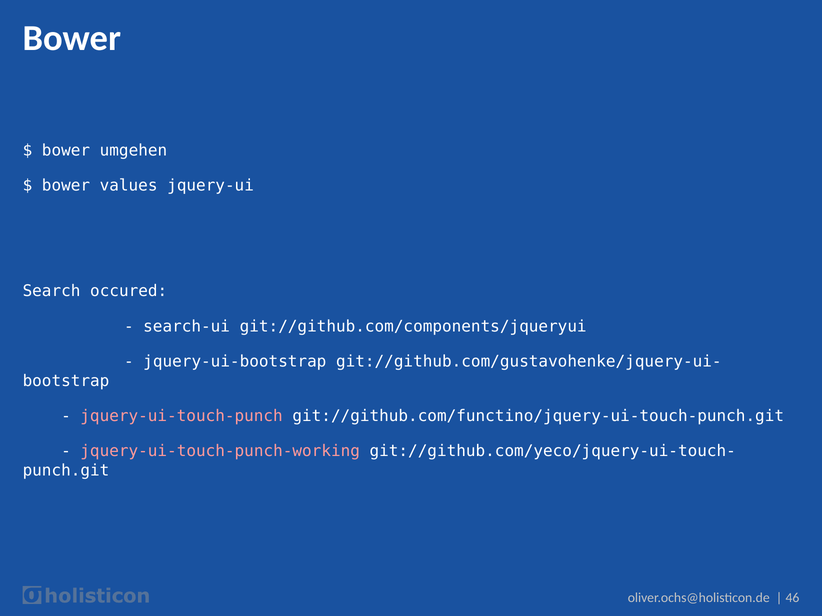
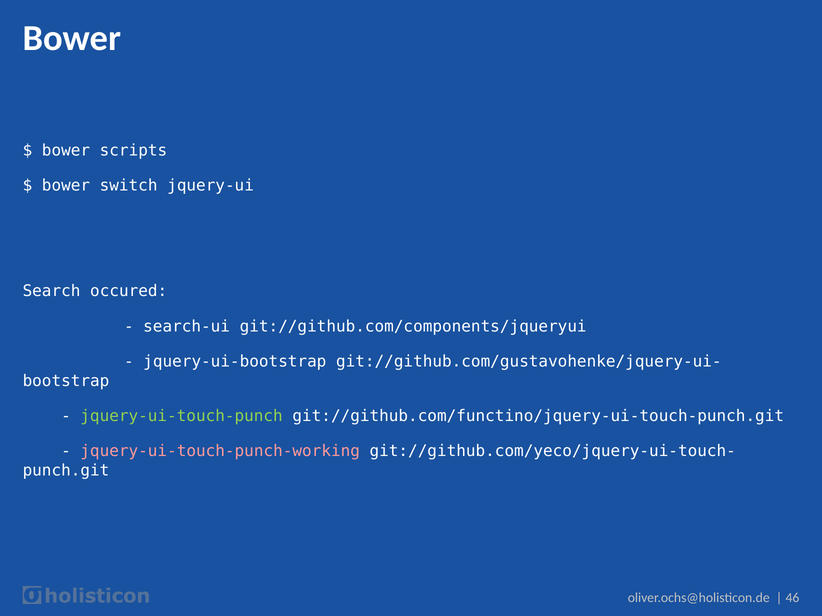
umgehen: umgehen -> scripts (133, 151)
values: values -> switch (129, 186)
jquery-ui-touch-punch colour: pink -> light green (182, 416)
